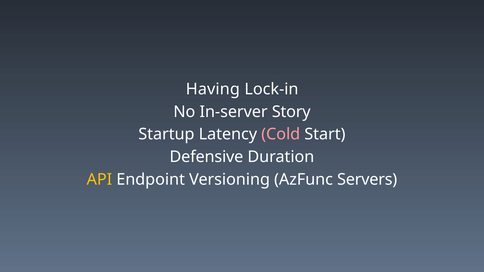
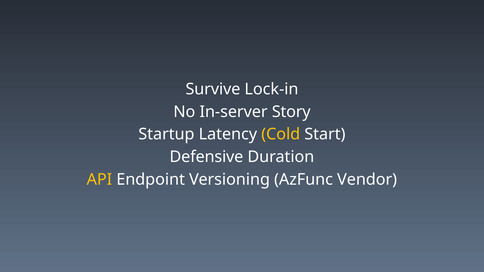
Having: Having -> Survive (213, 89)
Cold colour: pink -> yellow (281, 134)
Servers: Servers -> Vendor (367, 180)
